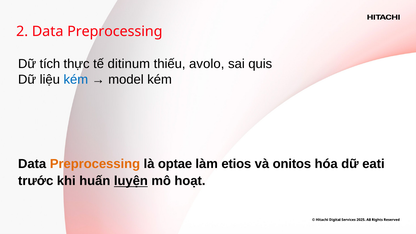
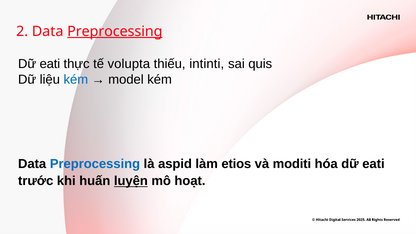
Preprocessing underline: none -> present (115, 31)
tích: tích -> eati (50, 64)
ditinum: ditinum -> volupta (129, 64)
avolo: avolo -> intinti (207, 64)
Preprocessing colour: orange -> blue (95, 164)
optae: optae -> aspid (175, 164)
onitos: onitos -> moditi (292, 164)
